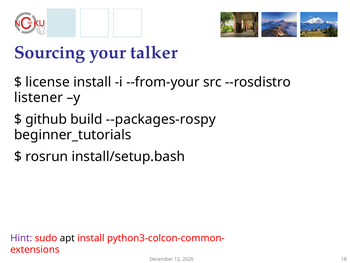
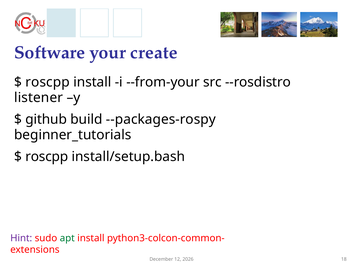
Sourcing: Sourcing -> Software (50, 52)
talker: talker -> create (154, 52)
license: license -> roscpp (48, 82)
rosrun: rosrun -> roscpp (47, 156)
apt colour: black -> green (67, 238)
